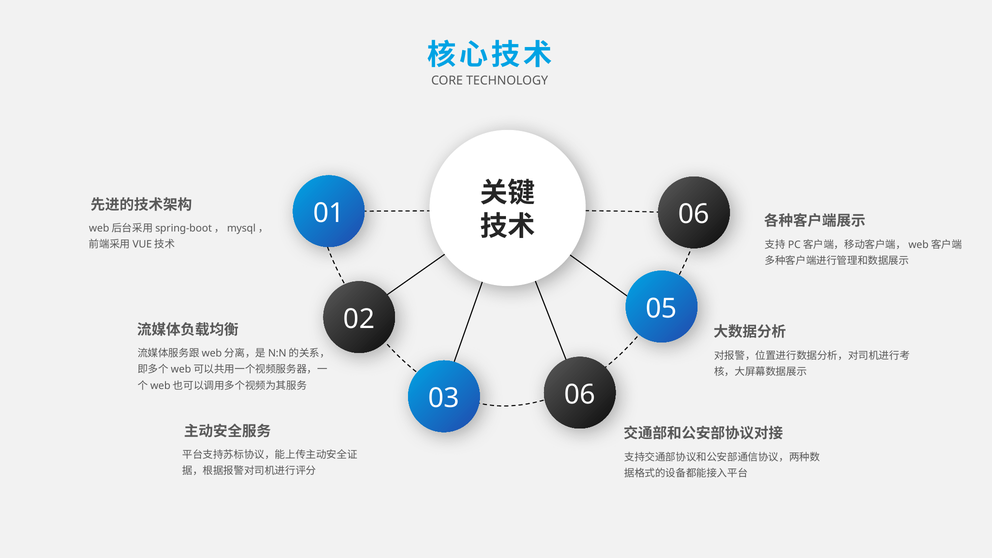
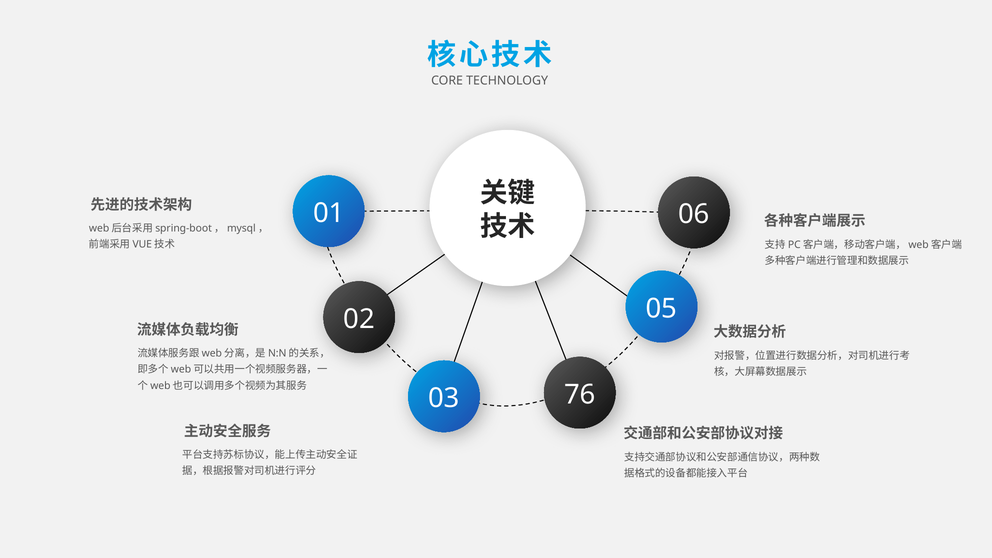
03 06: 06 -> 76 (580, 395)
